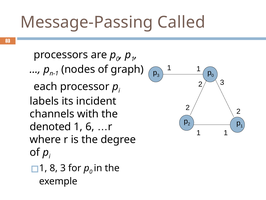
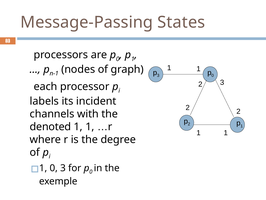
Called: Called -> States (181, 22)
6: 6 -> 1 (90, 126)
8: 8 -> 0 (54, 168)
